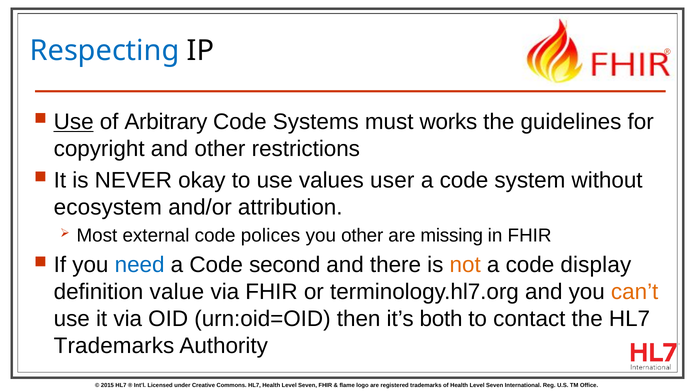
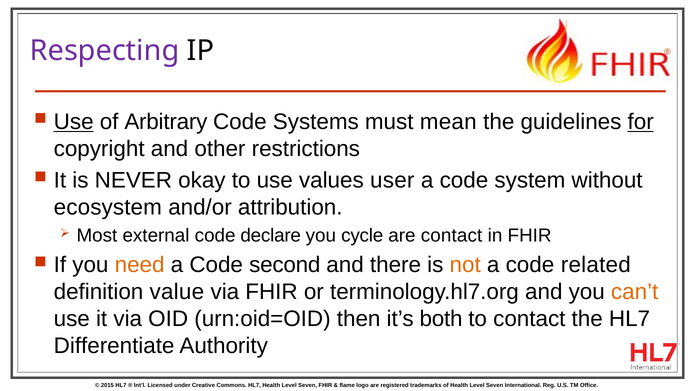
Respecting colour: blue -> purple (105, 51)
works: works -> mean (448, 122)
for underline: none -> present (641, 122)
polices: polices -> declare (271, 235)
you other: other -> cycle (362, 235)
are missing: missing -> contact (452, 235)
need colour: blue -> orange (140, 265)
display: display -> related (596, 265)
Trademarks: Trademarks -> Differentiate (114, 346)
